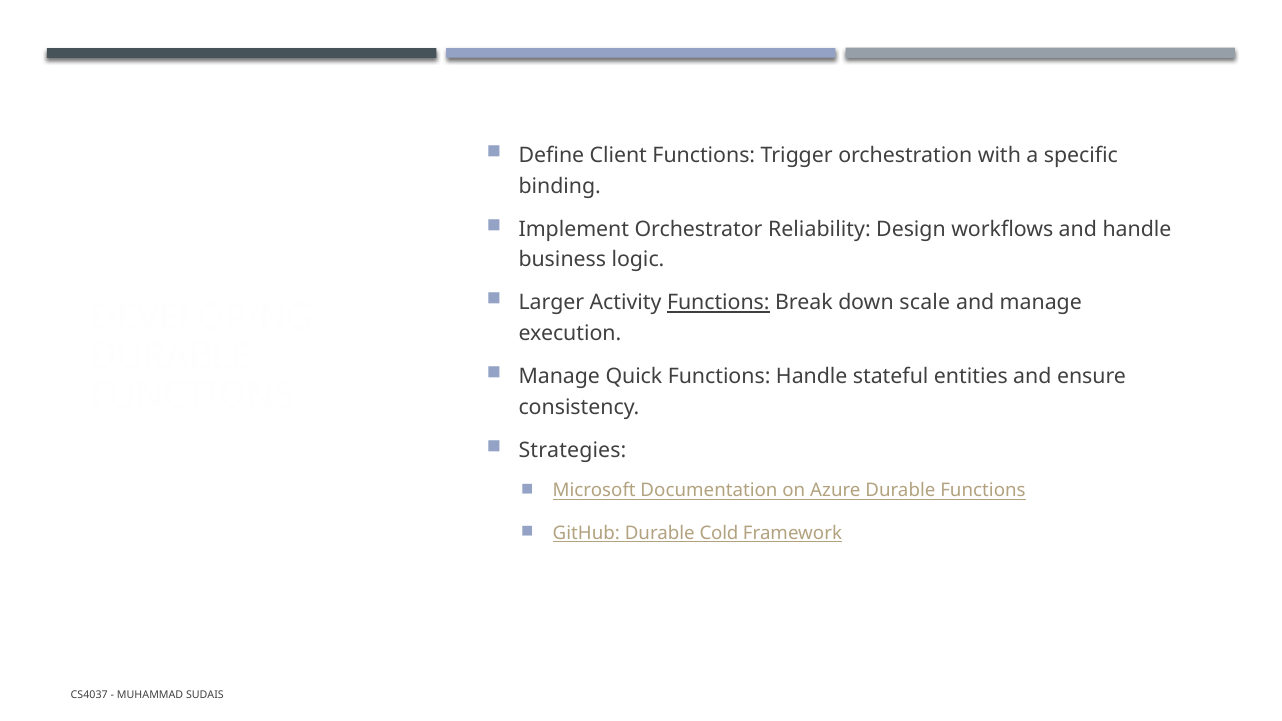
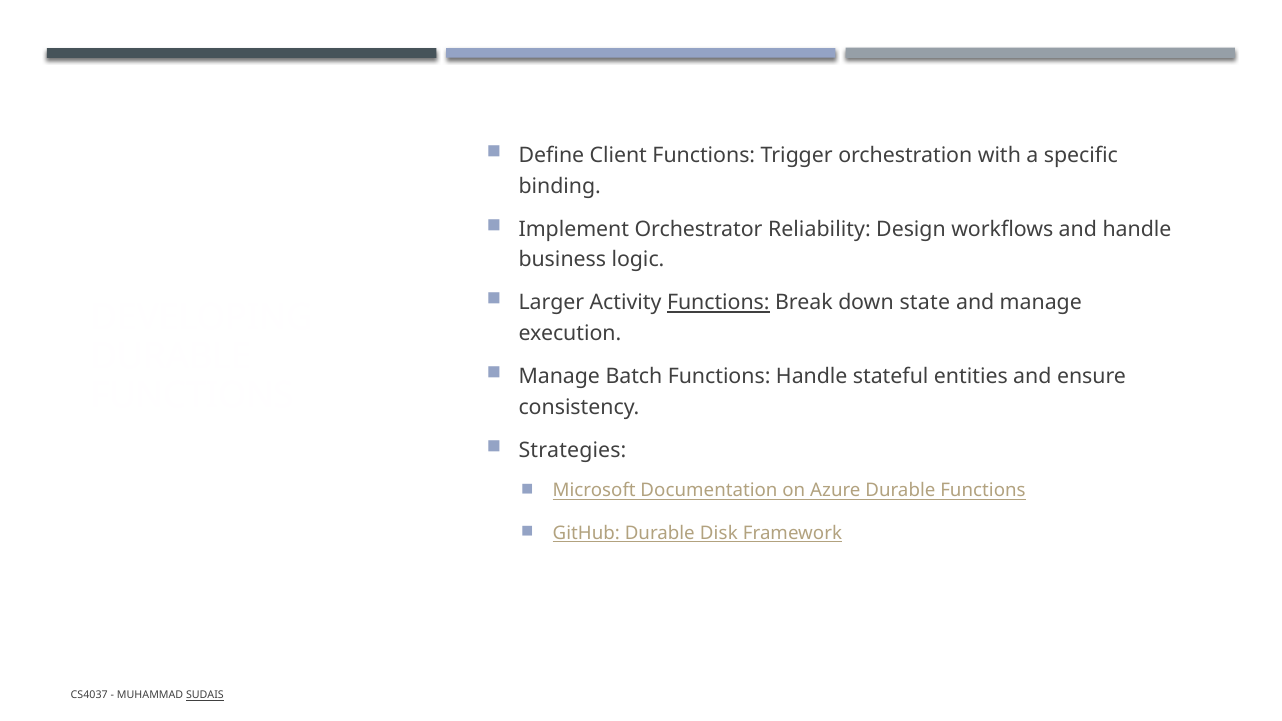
scale: scale -> state (925, 303)
Quick: Quick -> Batch (634, 376)
Cold: Cold -> Disk (719, 533)
SUDAIS underline: none -> present (205, 695)
